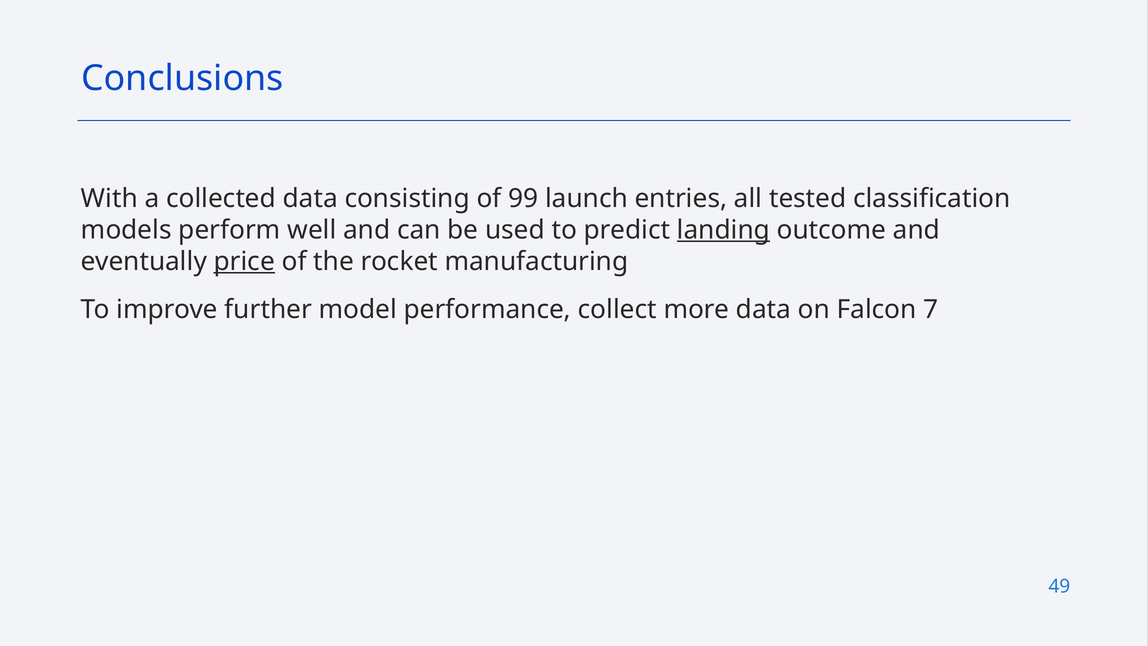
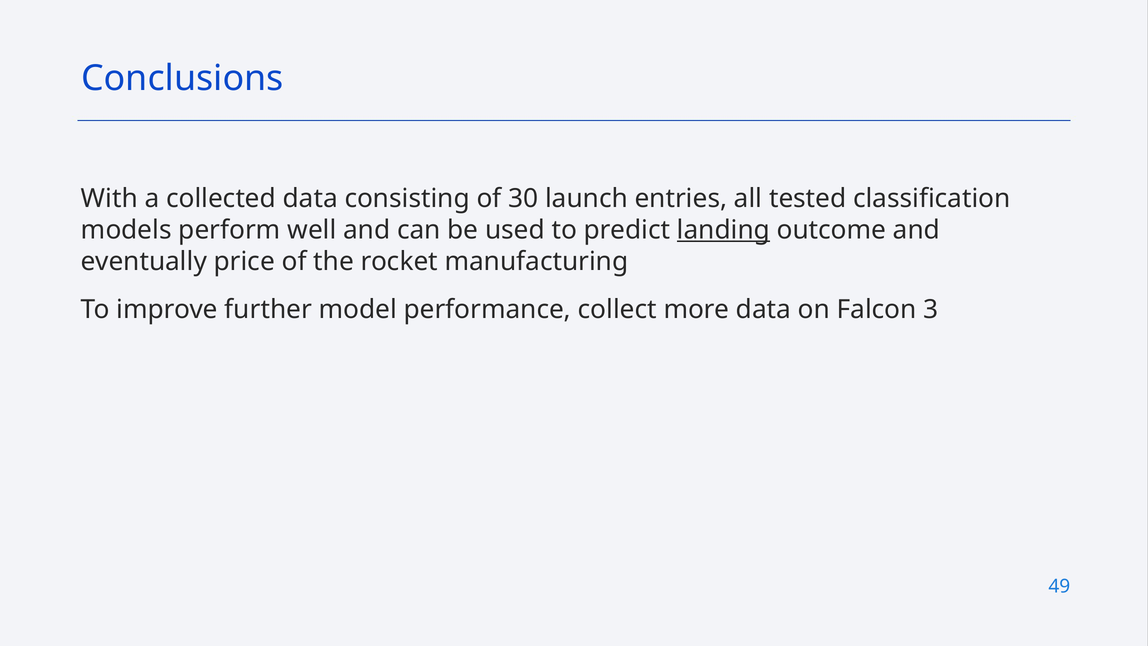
99: 99 -> 30 (523, 198)
price underline: present -> none (244, 261)
7: 7 -> 3 (931, 310)
